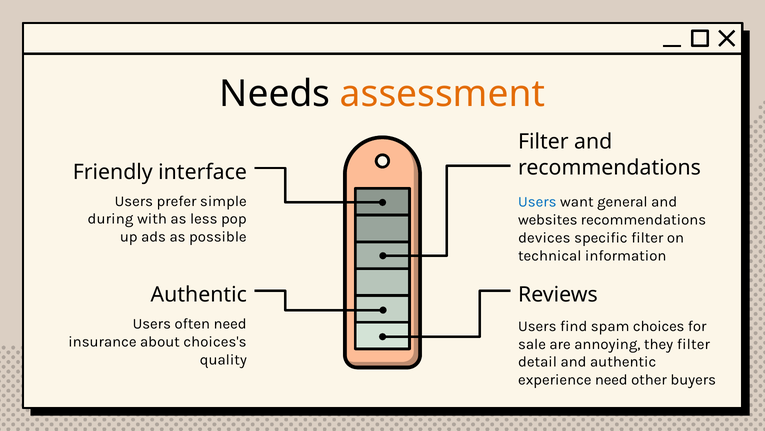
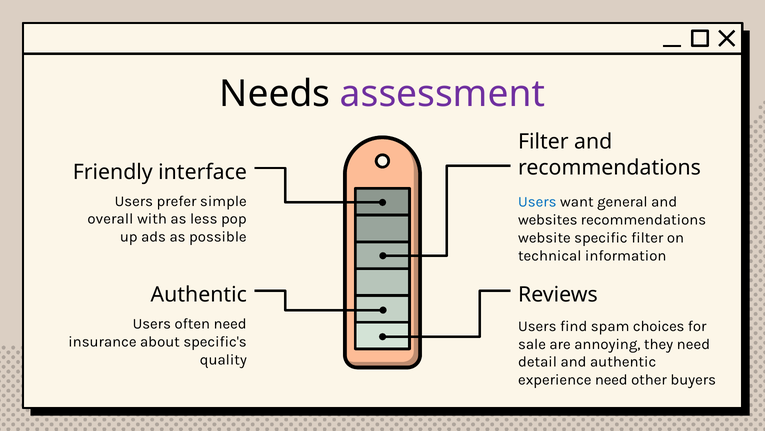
assessment colour: orange -> purple (442, 94)
during: during -> overall (110, 219)
devices: devices -> website (544, 237)
choices's: choices's -> specific's (215, 341)
they filter: filter -> need (693, 344)
